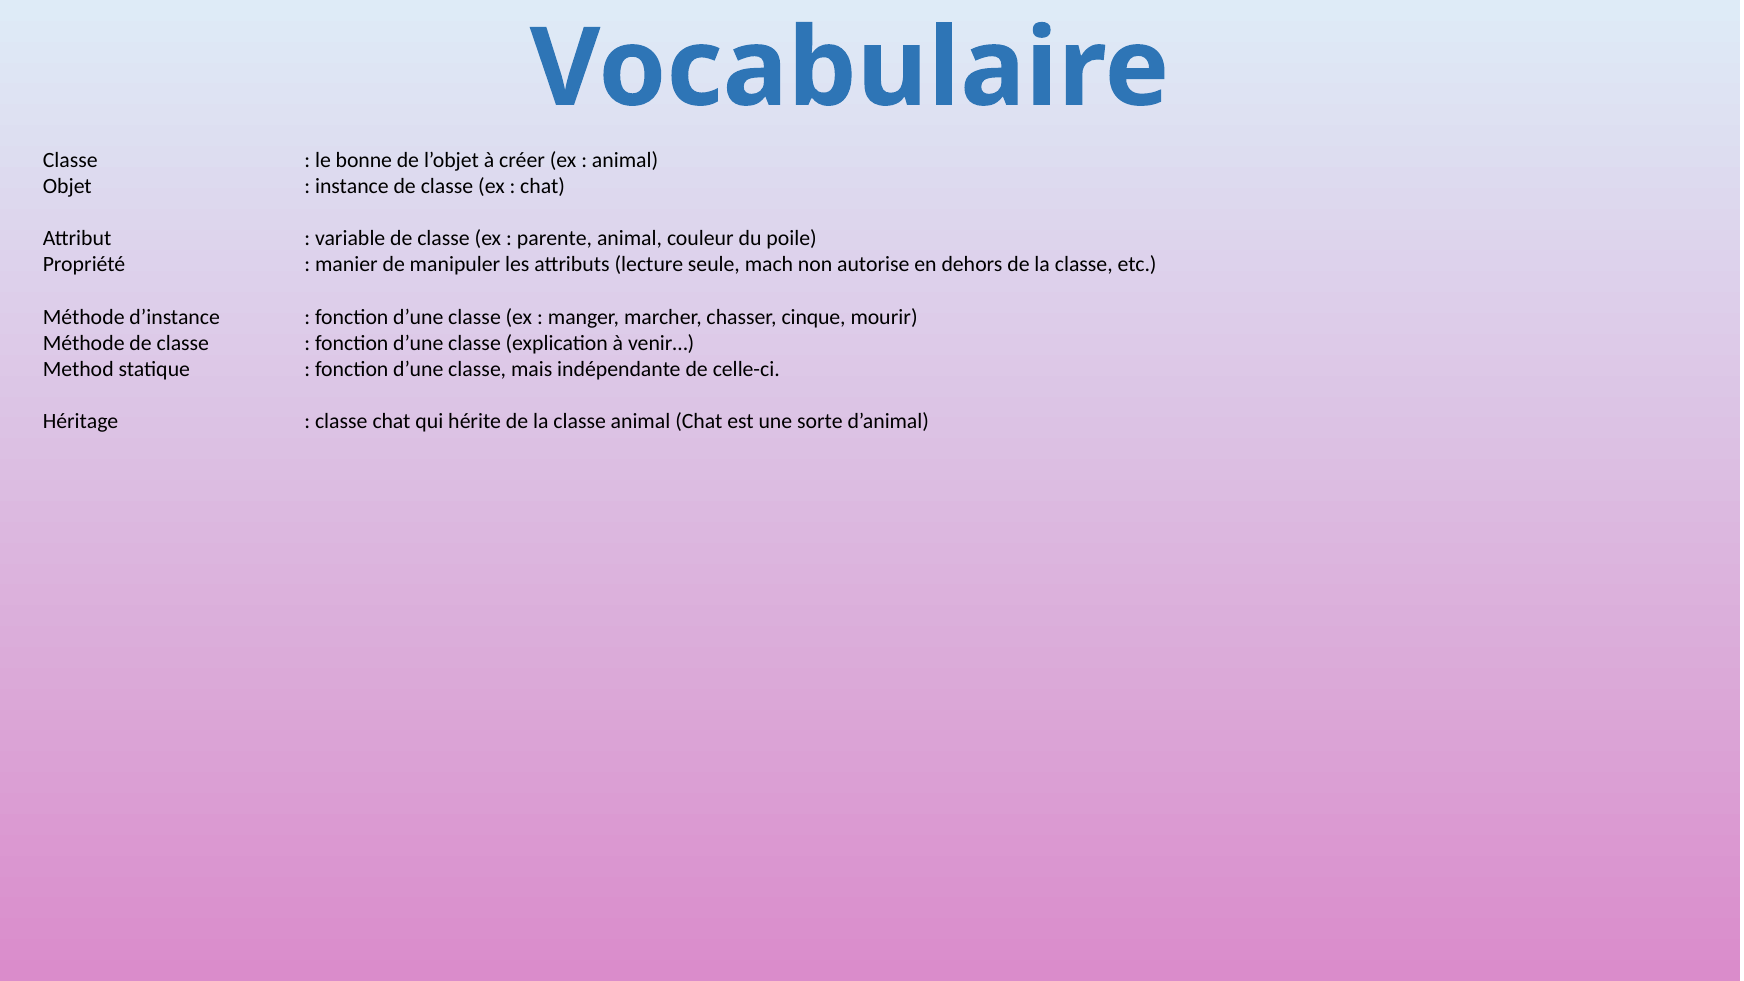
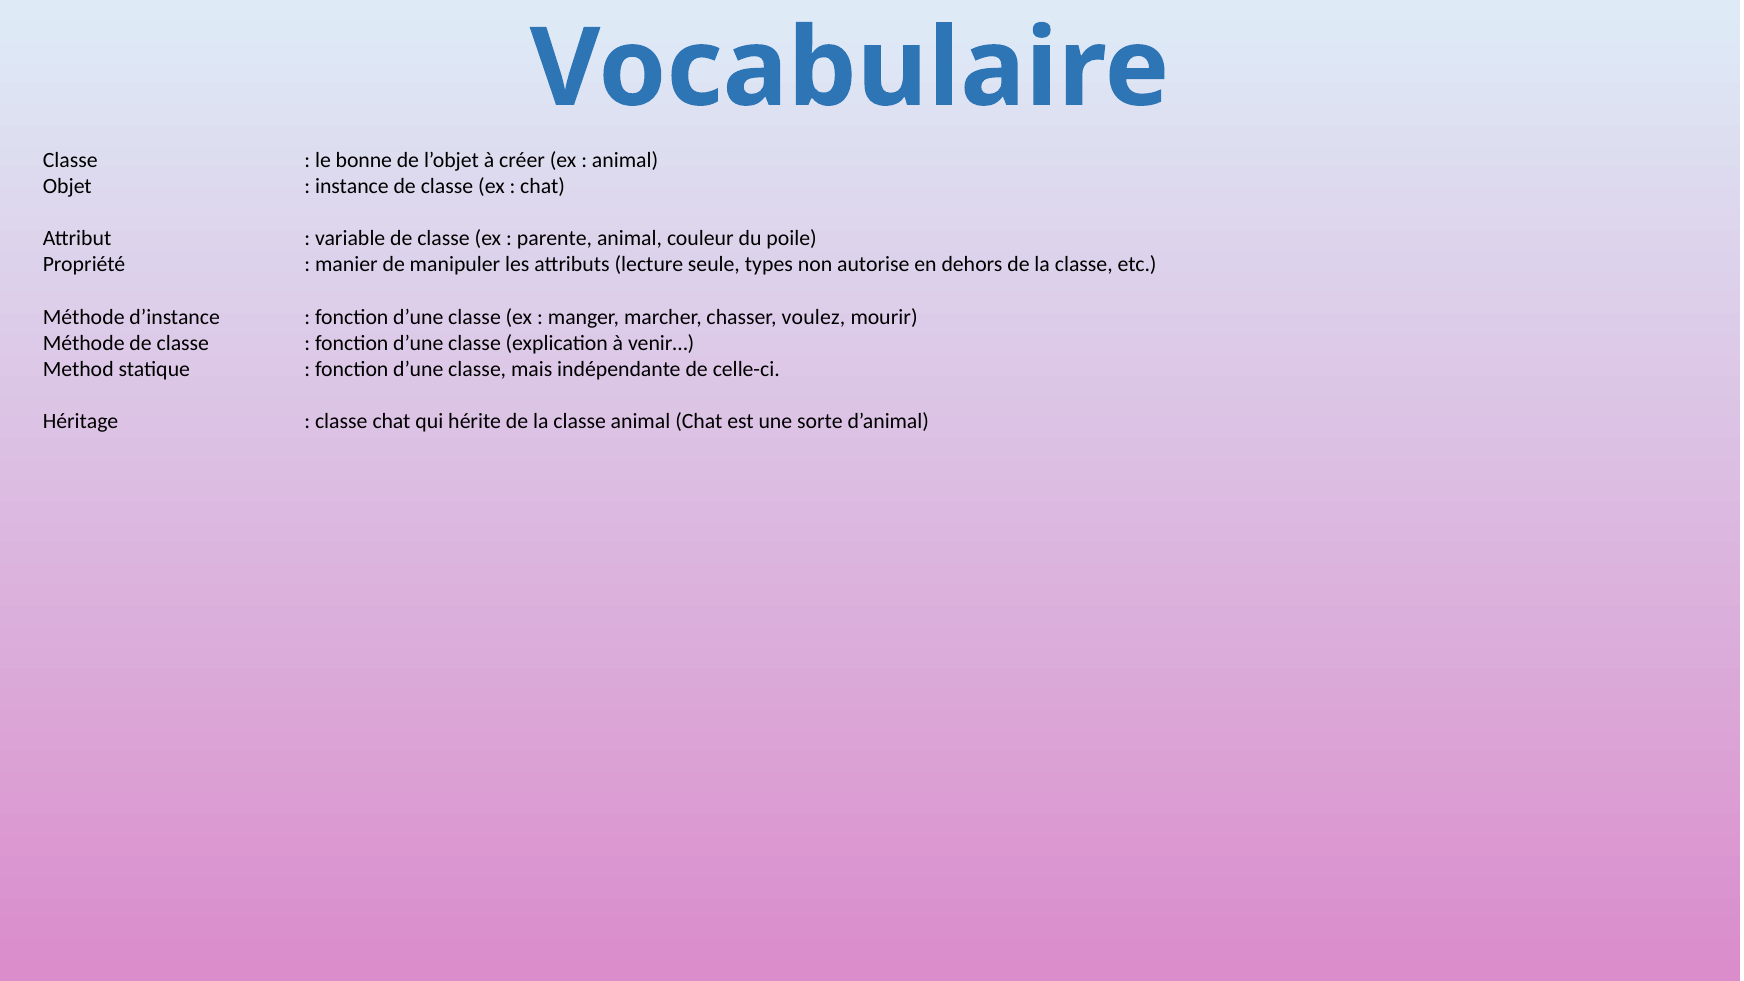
mach: mach -> types (769, 265)
cinque: cinque -> voulez (813, 317)
